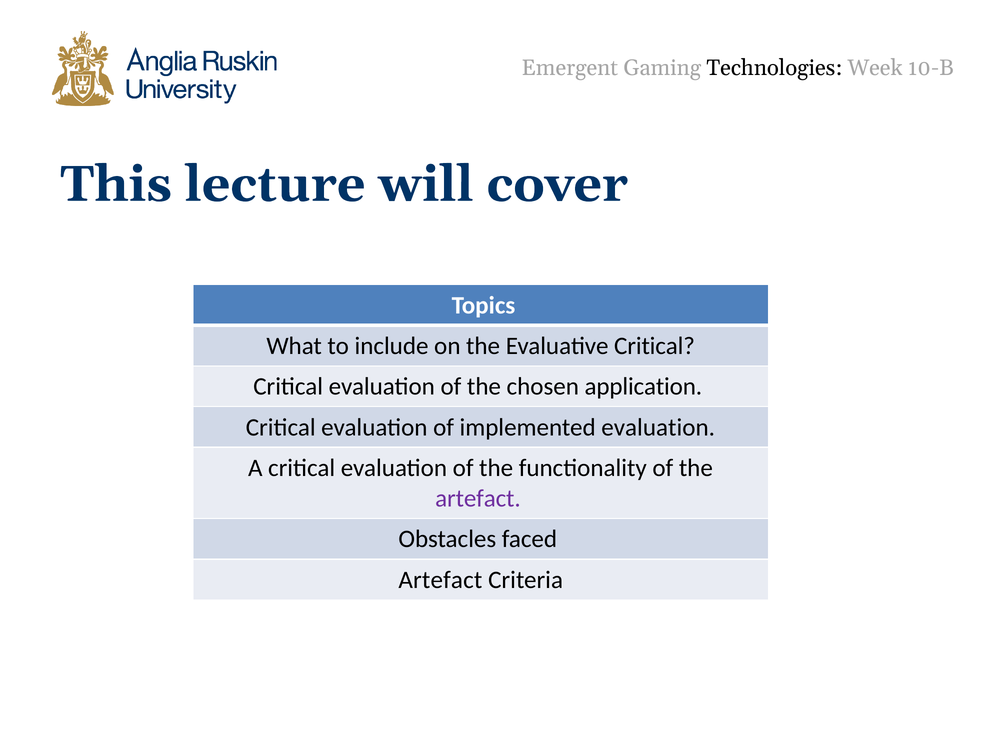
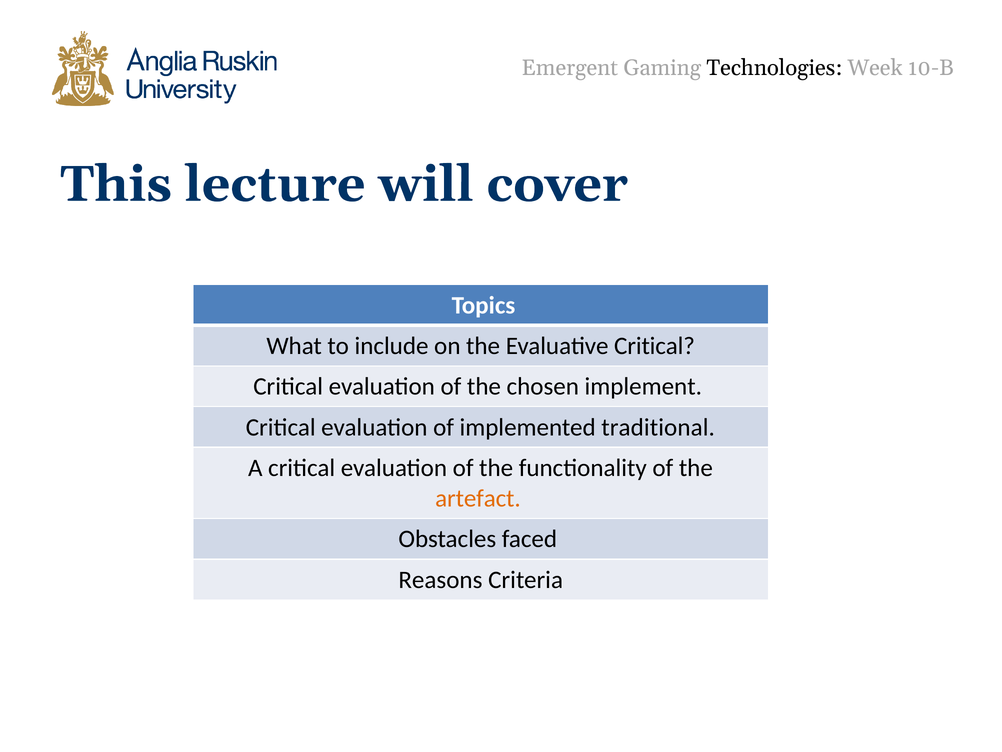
application: application -> implement (643, 386)
implemented evaluation: evaluation -> traditional (658, 427)
artefact colour: purple -> orange (478, 498)
Artefact: Artefact -> Reasons (440, 579)
